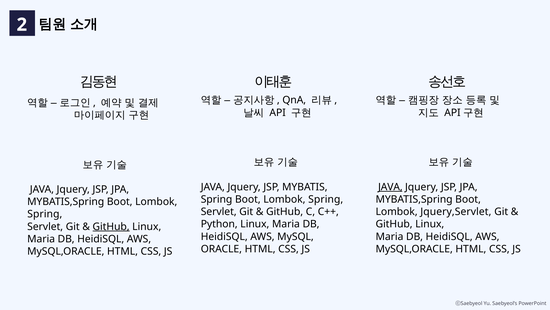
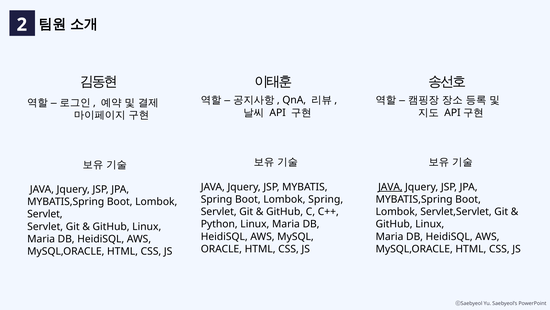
Jquery,Servlet: Jquery,Servlet -> Servlet,Servlet (456, 211)
Spring: Spring -> Servlet (45, 214)
GitHub underline: present -> none (111, 226)
